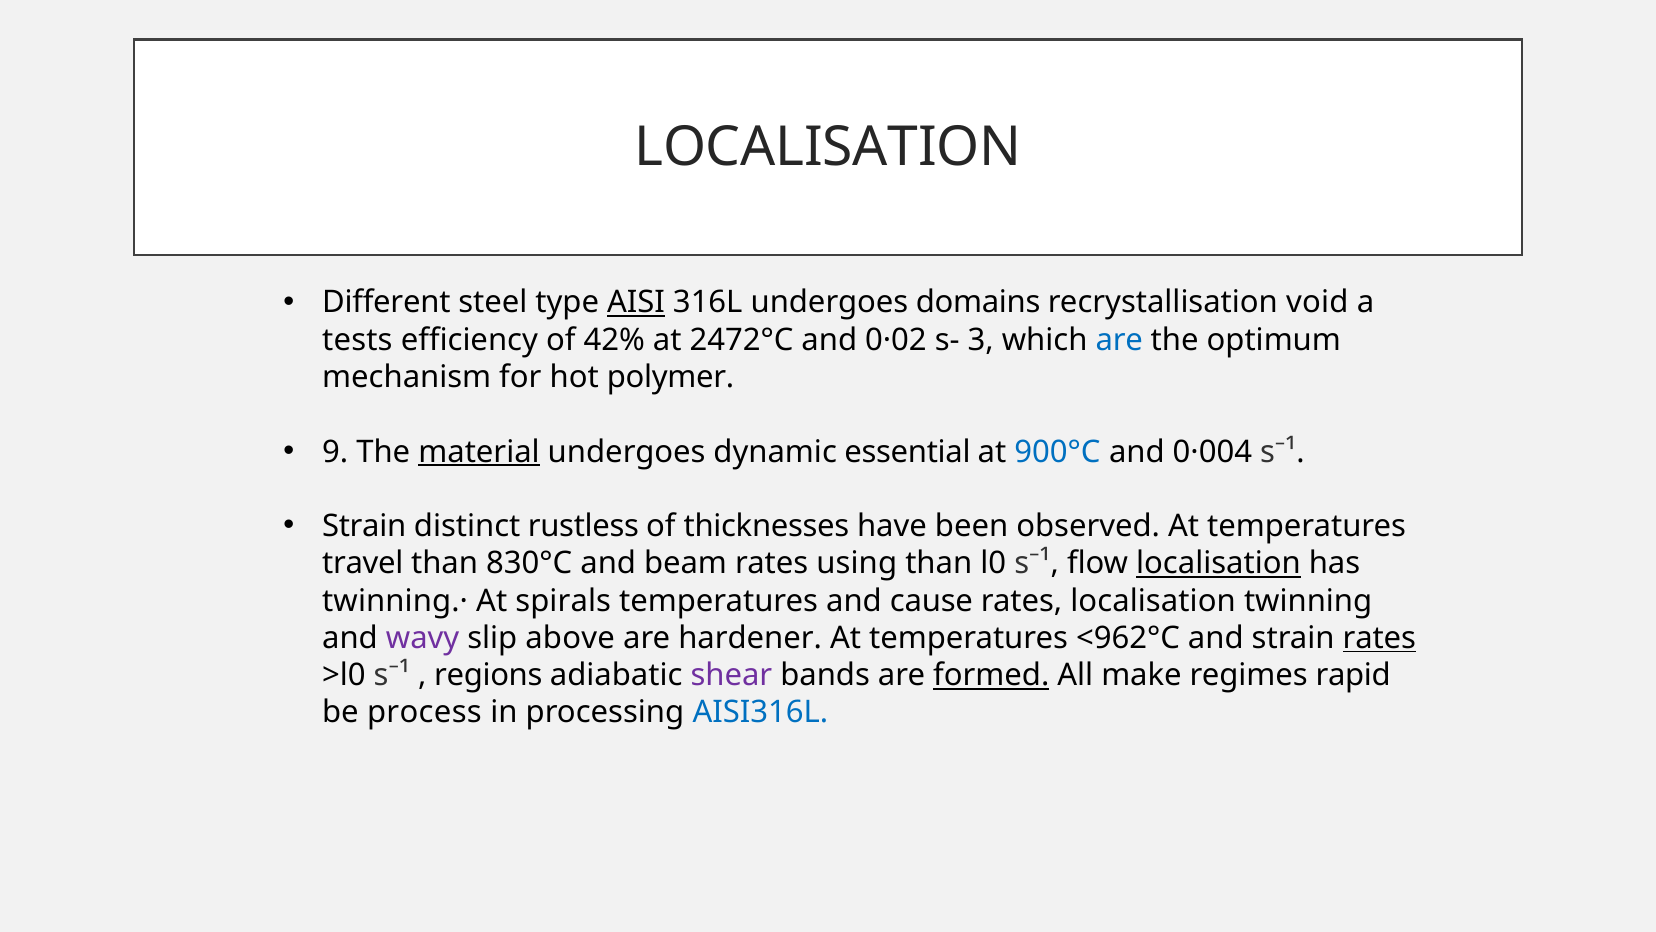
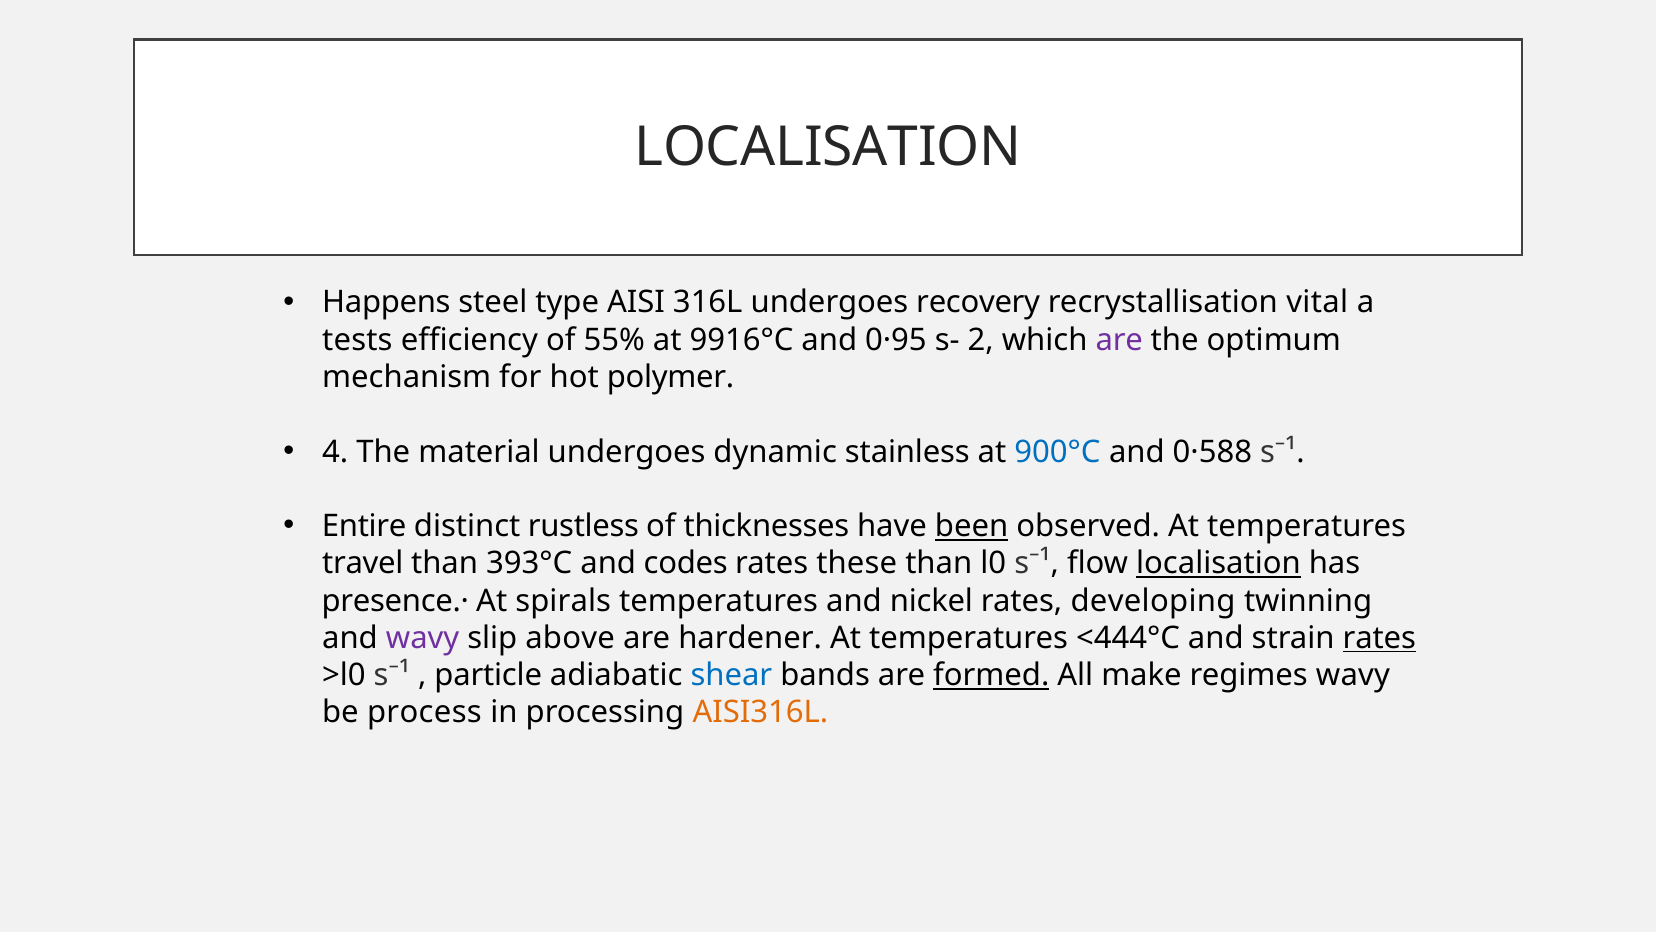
Different: Different -> Happens (386, 303)
AISI underline: present -> none (636, 303)
domains: domains -> recovery (978, 303)
void: void -> vital (1317, 303)
42%: 42% -> 55% (614, 340)
2472°C: 2472°C -> 9916°C (742, 340)
0·02: 0·02 -> 0·95 (896, 340)
3: 3 -> 2 (981, 340)
are colour: blue -> purple (1119, 340)
9: 9 -> 4 (335, 452)
material underline: present -> none (479, 452)
essential: essential -> stainless (907, 452)
0·004: 0·004 -> 0·588 (1212, 452)
Strain: Strain -> Entire (364, 526)
been underline: none -> present (972, 526)
830°C: 830°C -> 393°C (529, 563)
beam: beam -> codes (686, 563)
using: using -> these (857, 563)
twinning.·: twinning.· -> presence.· (395, 601)
cause: cause -> nickel (931, 601)
rates localisation: localisation -> developing (1153, 601)
<962°C: <962°C -> <444°C (1128, 638)
regions: regions -> particle (488, 675)
shear colour: purple -> blue (731, 675)
regimes rapid: rapid -> wavy (1353, 675)
AISI316L colour: blue -> orange (760, 712)
